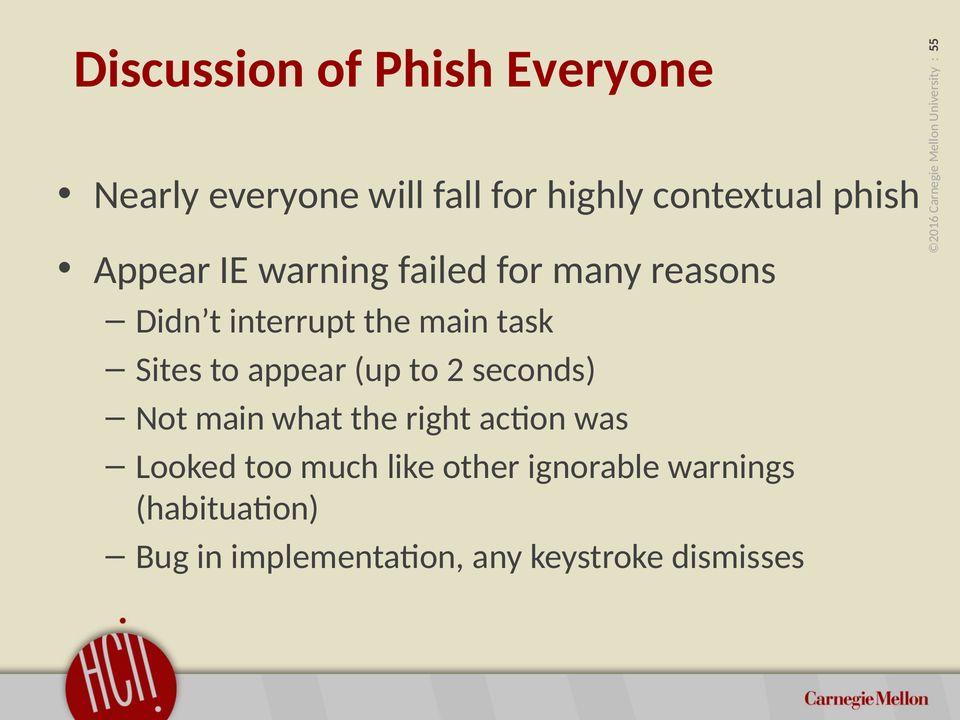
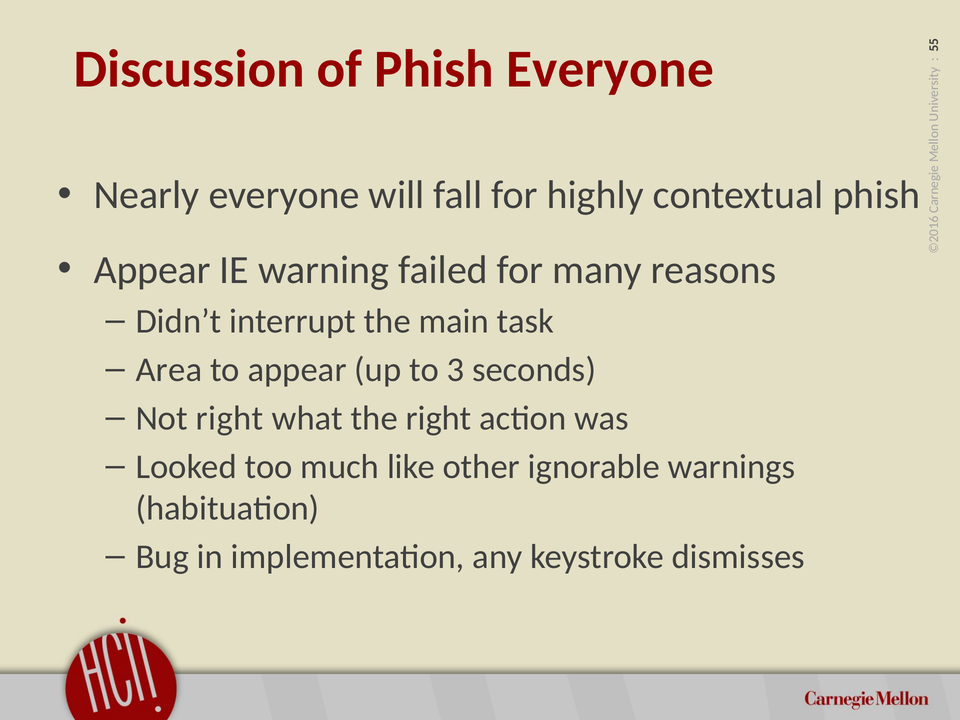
Sites: Sites -> Area (169, 370)
to 2: 2 -> 3 (455, 370)
Not main: main -> right (230, 418)
